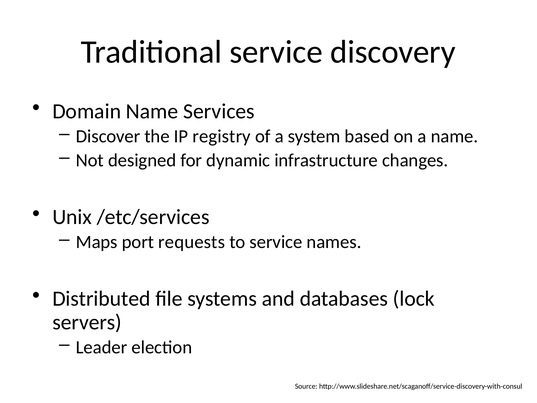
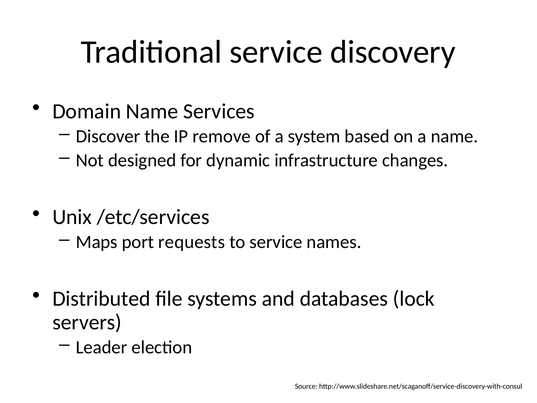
registry: registry -> remove (222, 136)
